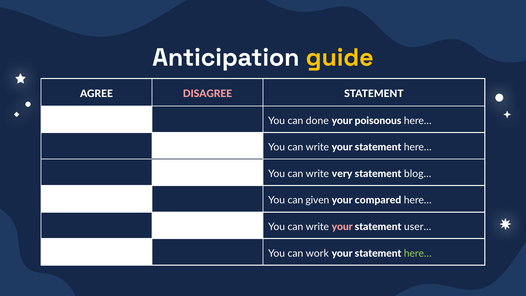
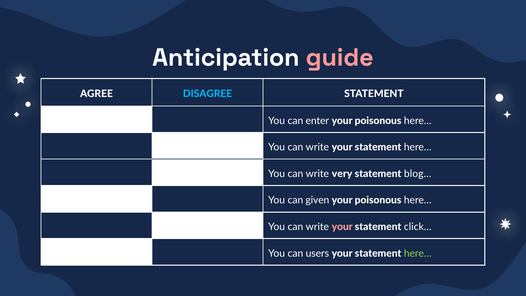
guide colour: yellow -> pink (340, 57)
DISAGREE colour: pink -> light blue (207, 94)
done: done -> enter (317, 121)
compared: compared -> poisonous (378, 200)
user…: user… -> click… (418, 227)
work: work -> users (317, 253)
